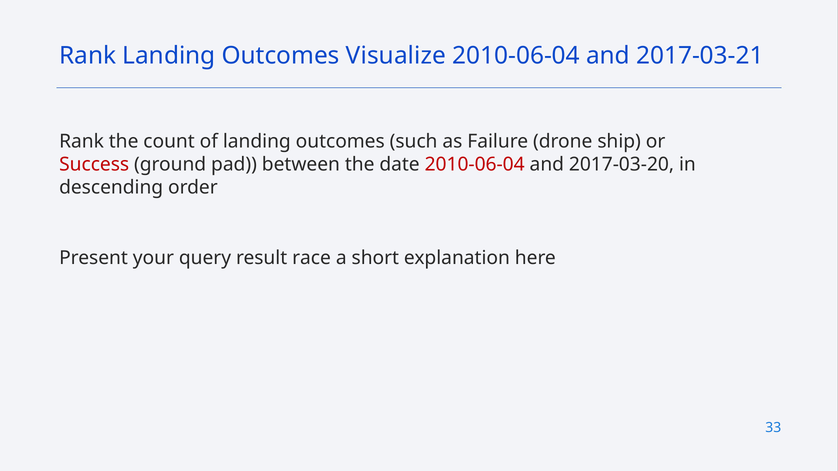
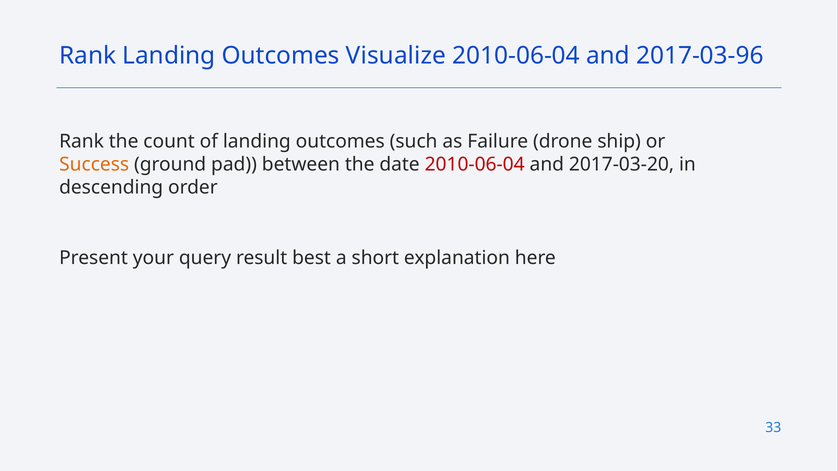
2017-03-21: 2017-03-21 -> 2017-03-96 (700, 56)
Success colour: red -> orange (94, 165)
race: race -> best (312, 258)
